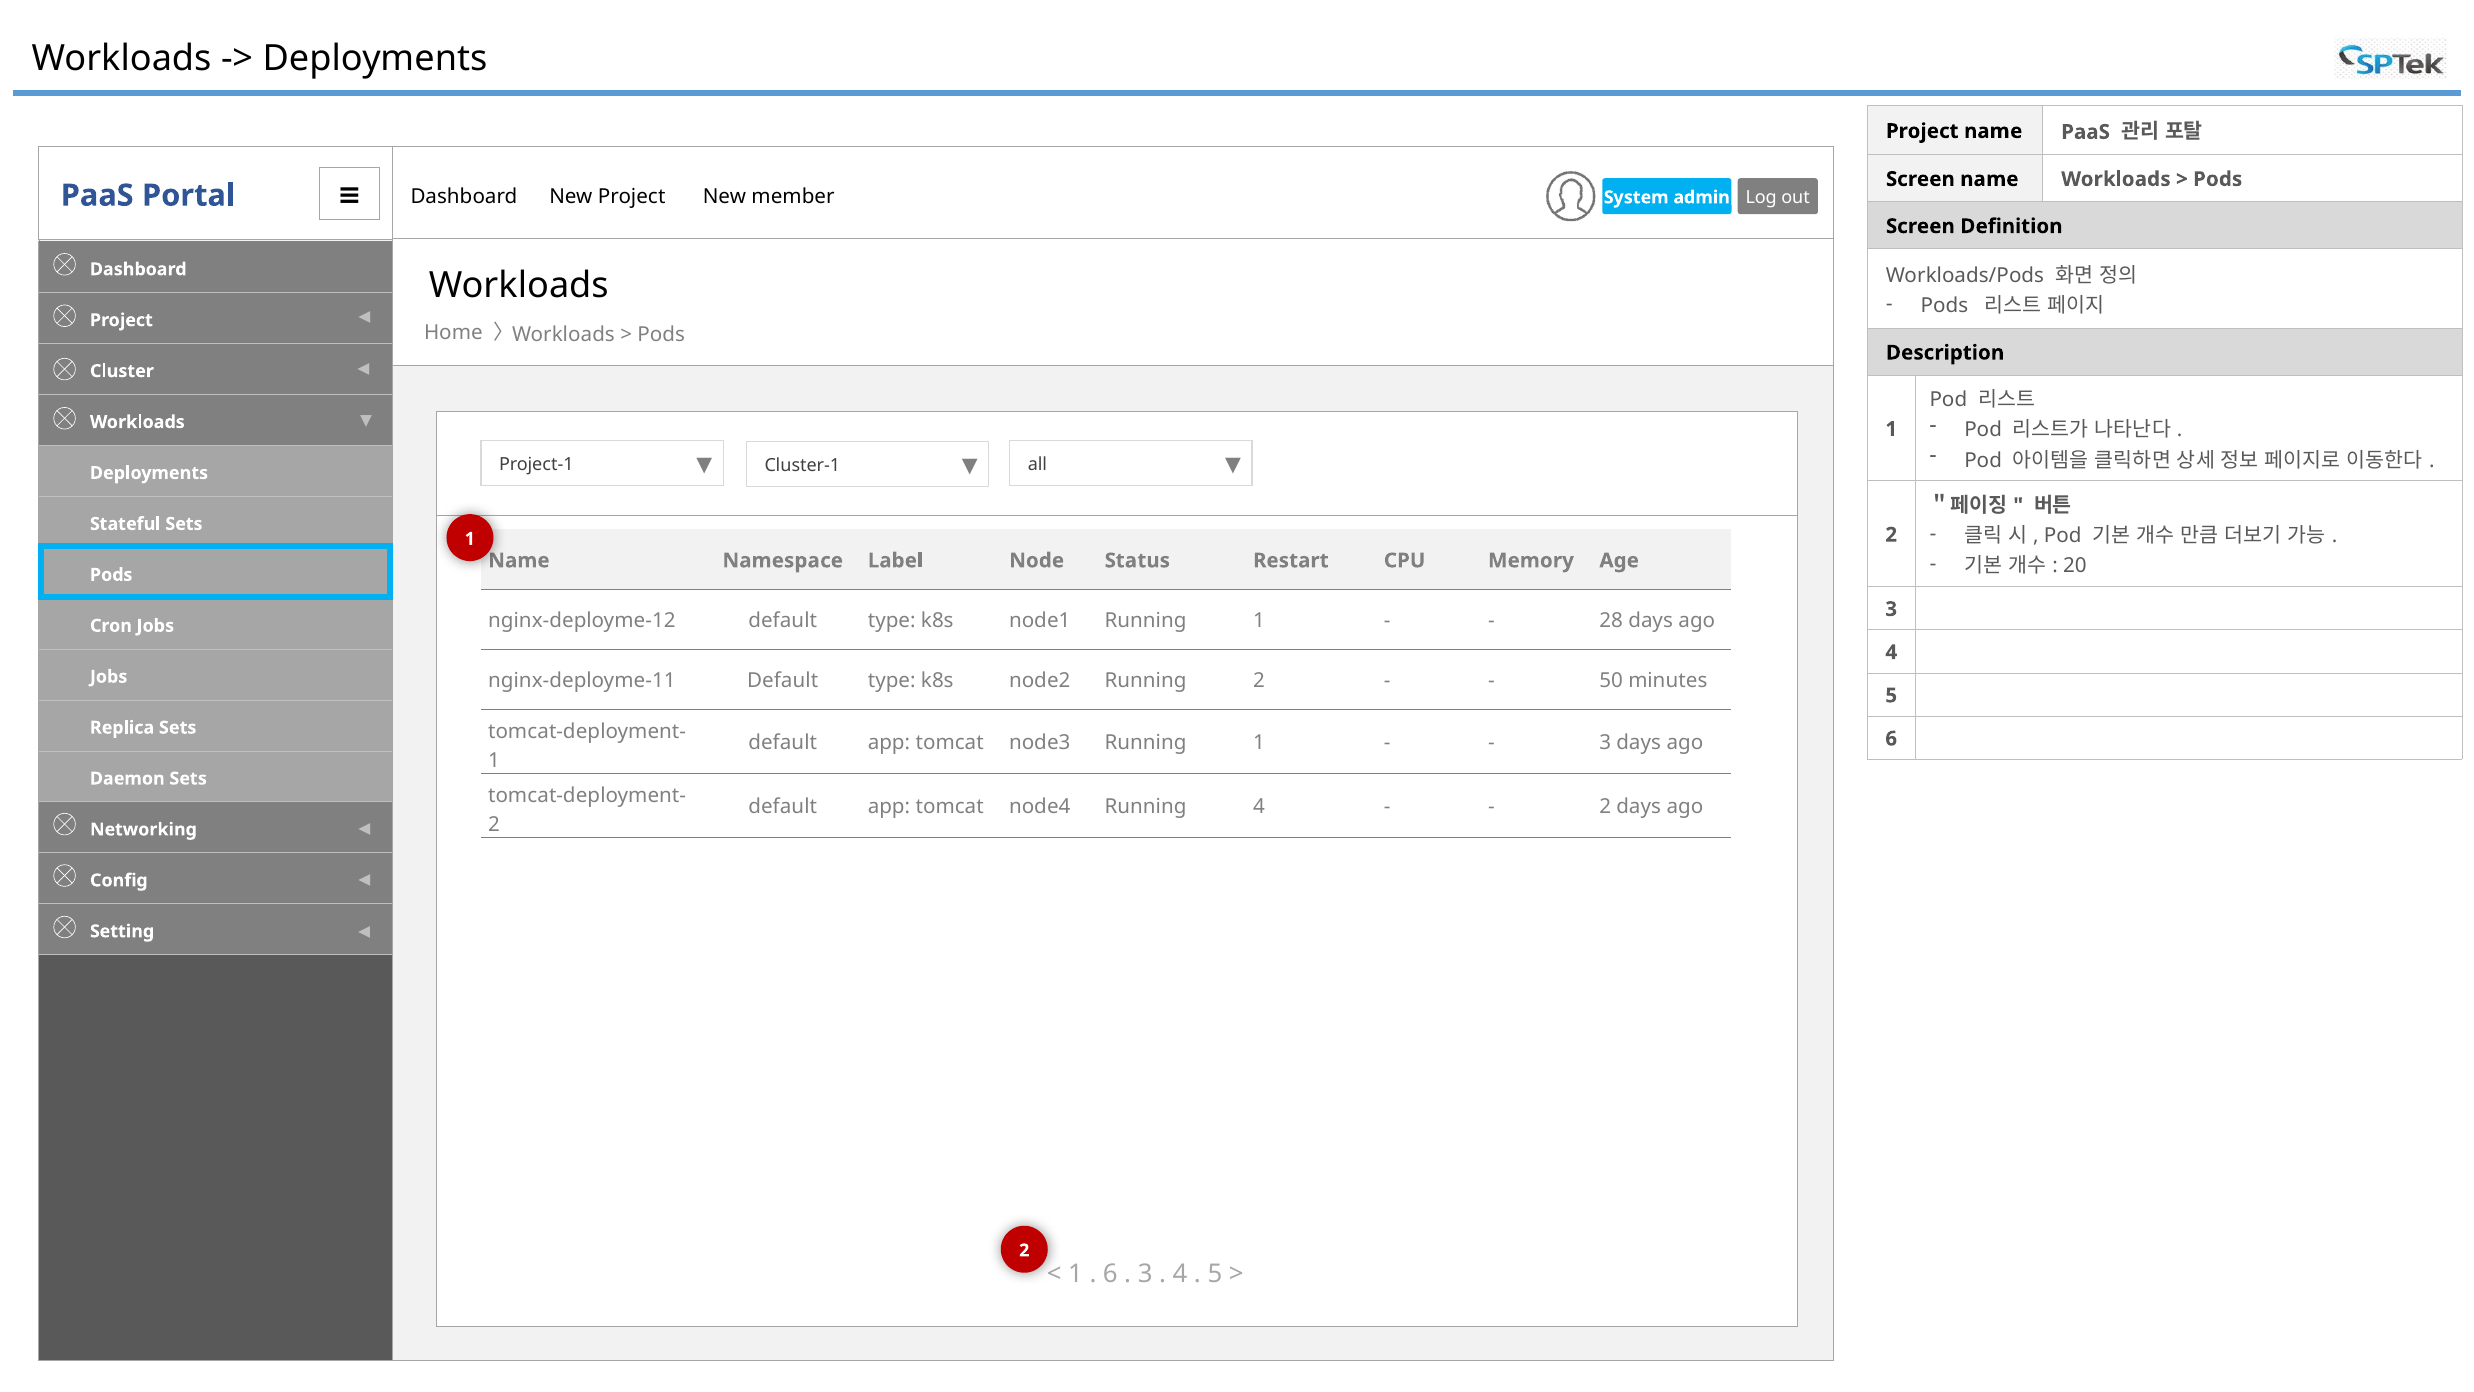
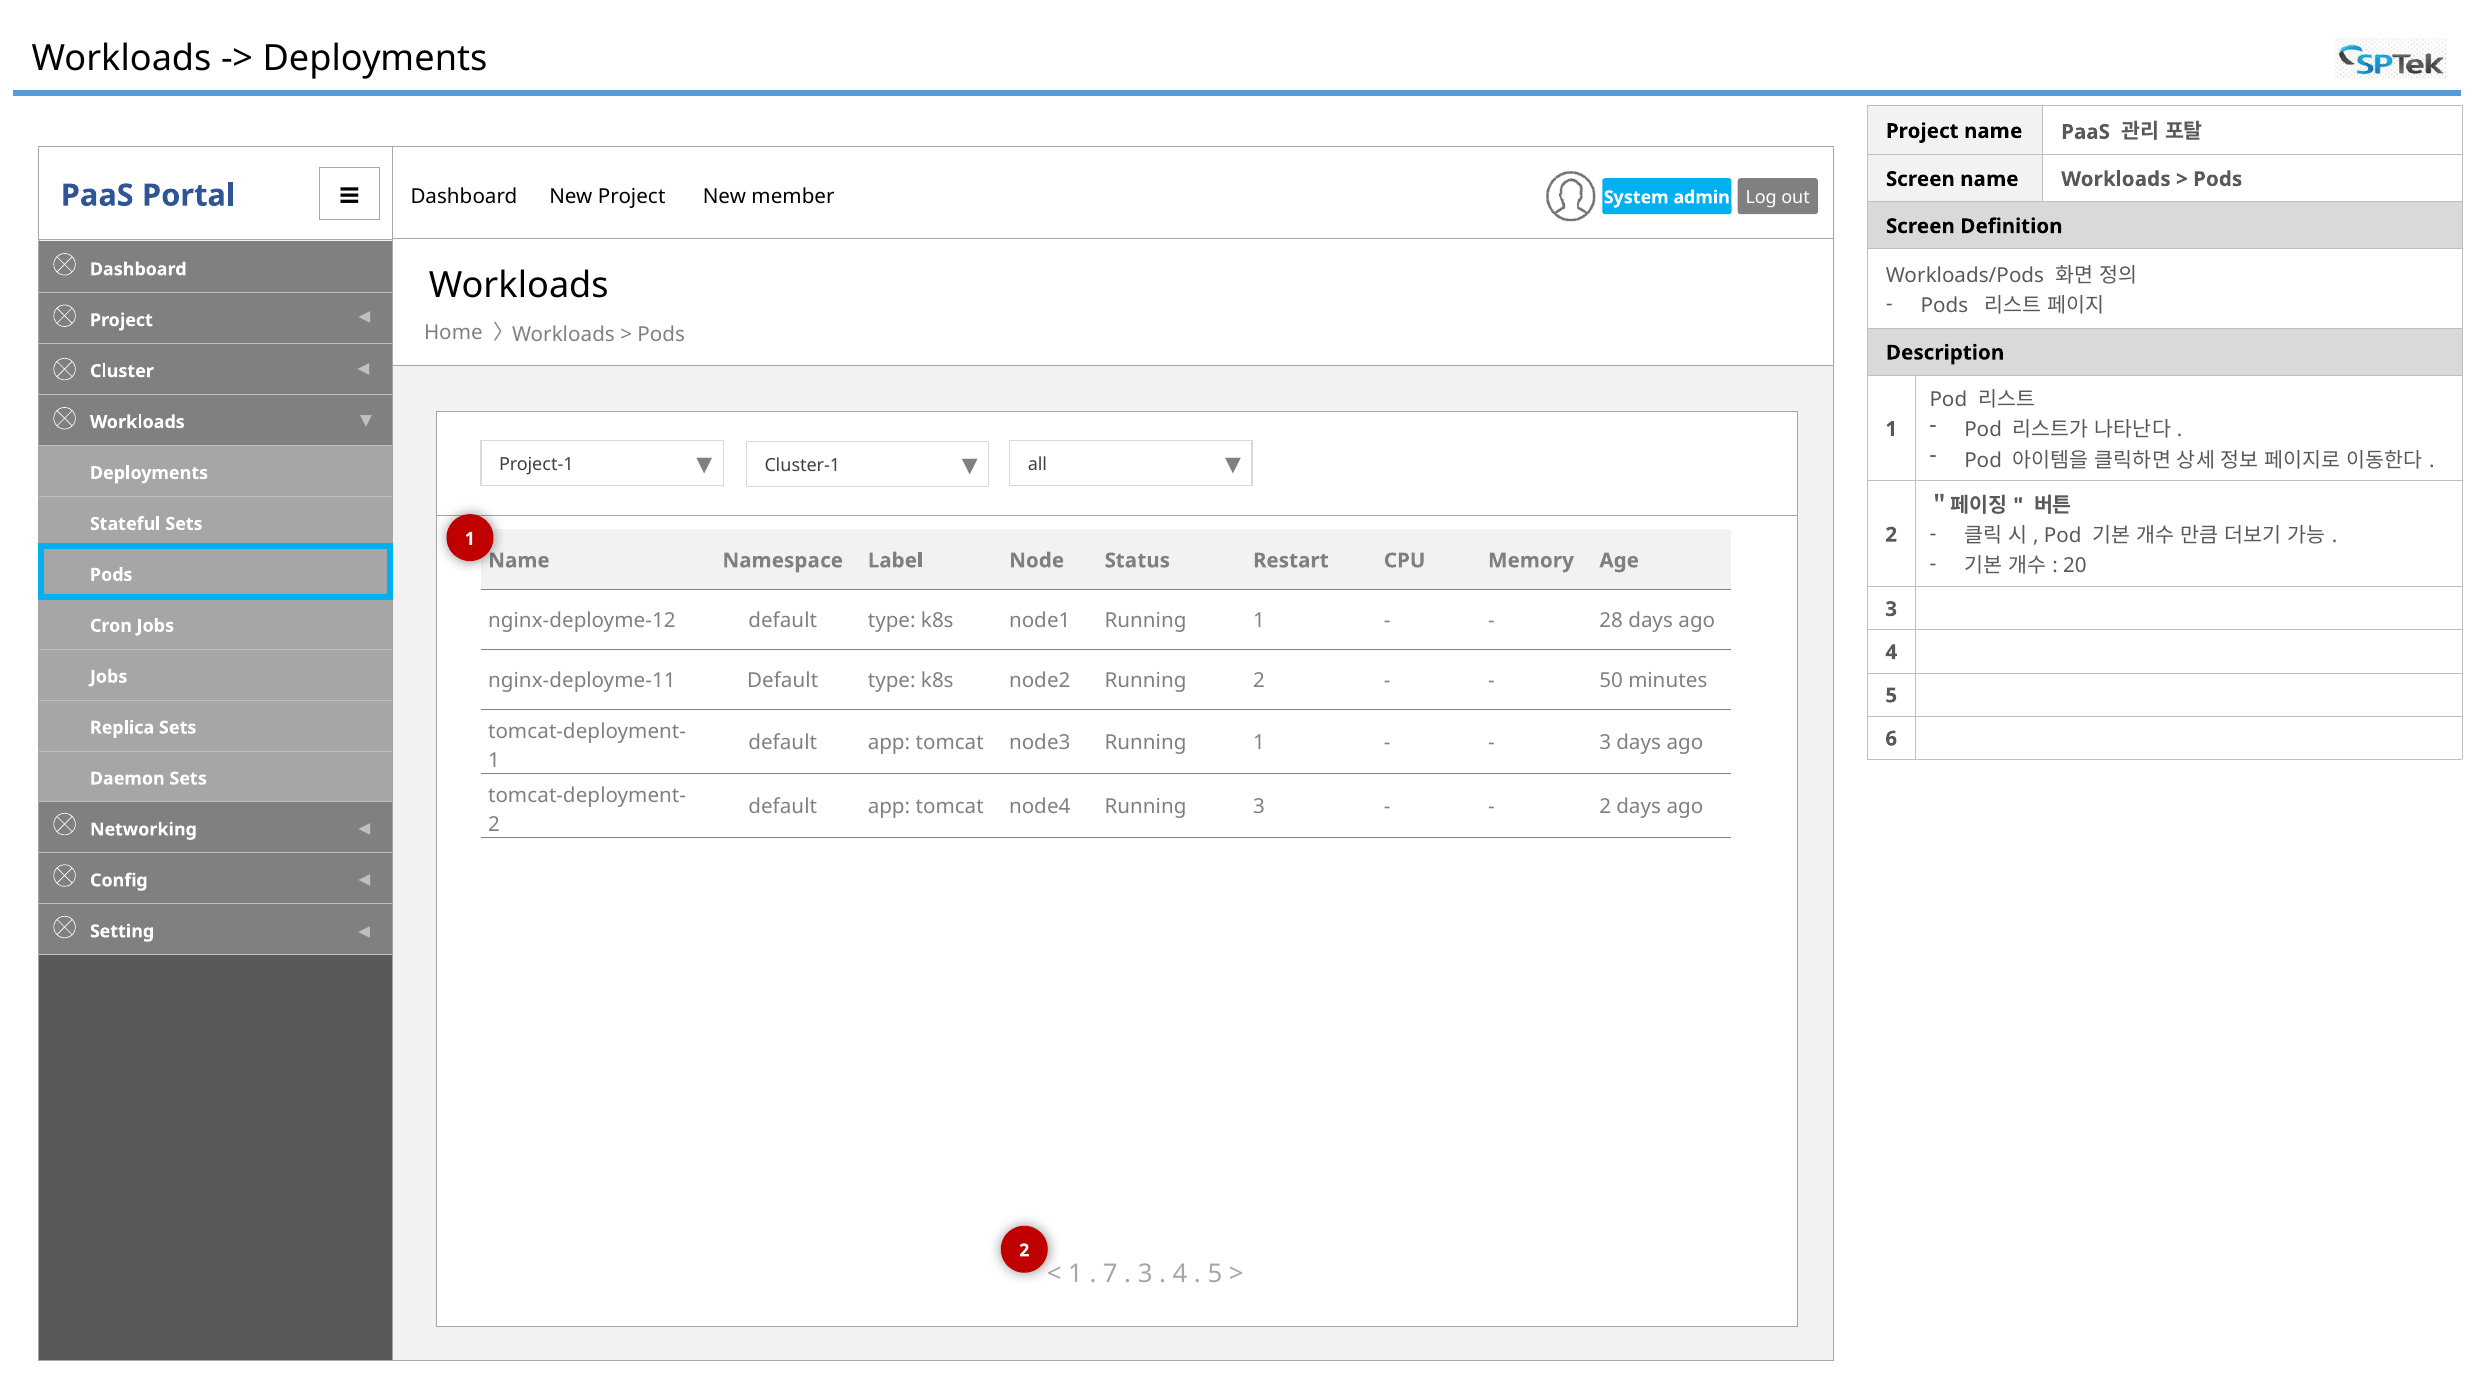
Running 4: 4 -> 3 (1259, 806)
6: 6 -> 7 (1110, 1273)
